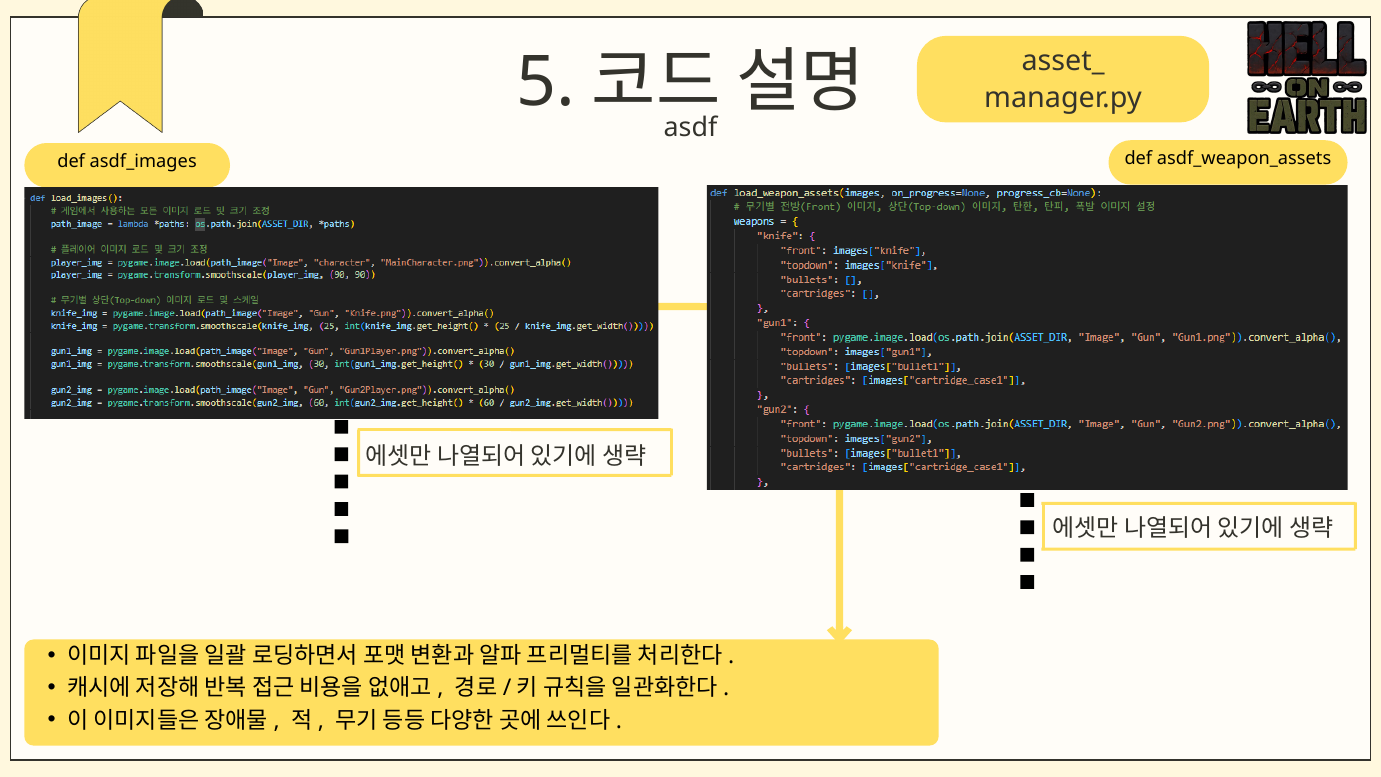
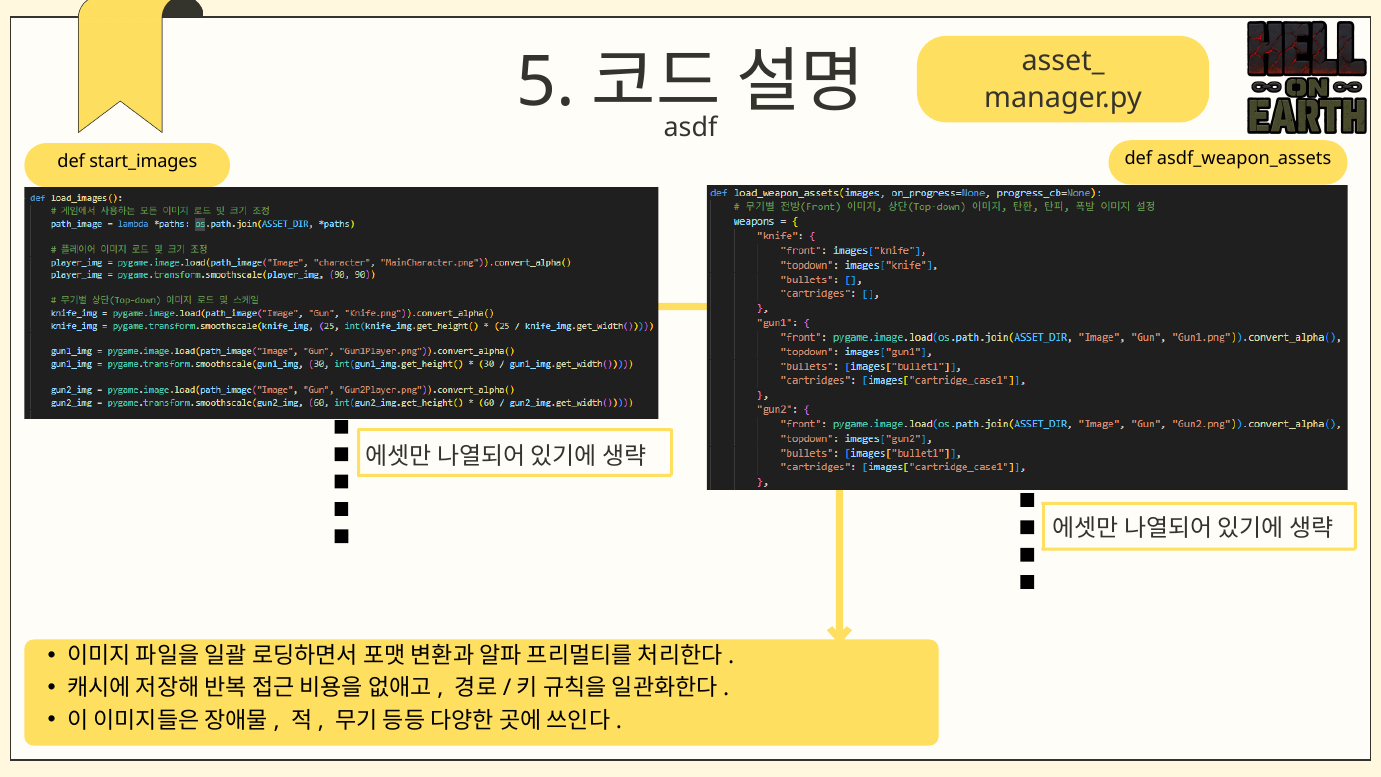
asdf_images: asdf_images -> start_images (143, 161)
